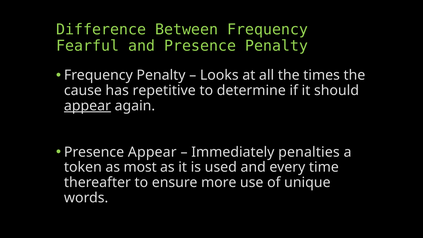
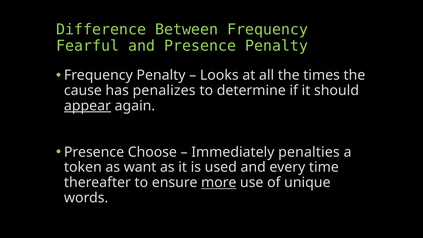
repetitive: repetitive -> penalizes (164, 90)
Presence Appear: Appear -> Choose (152, 152)
most: most -> want (140, 167)
more underline: none -> present (219, 183)
